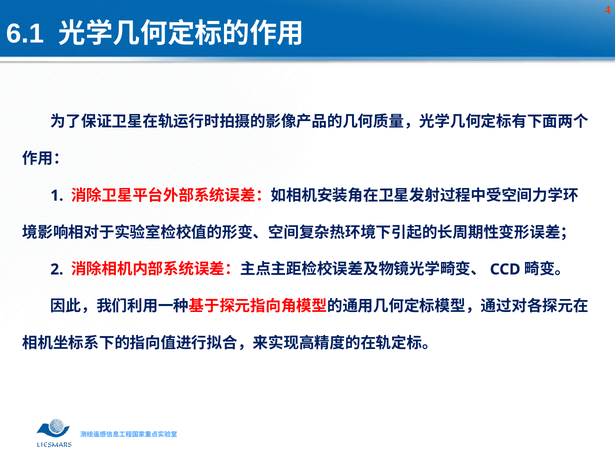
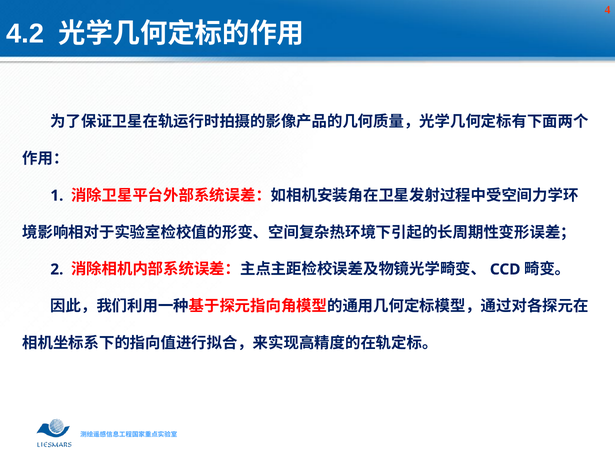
6.1: 6.1 -> 4.2 (25, 34)
